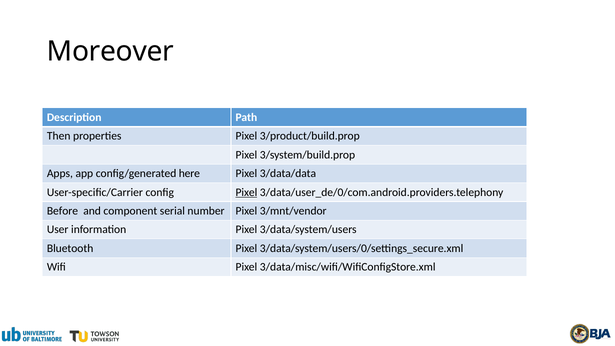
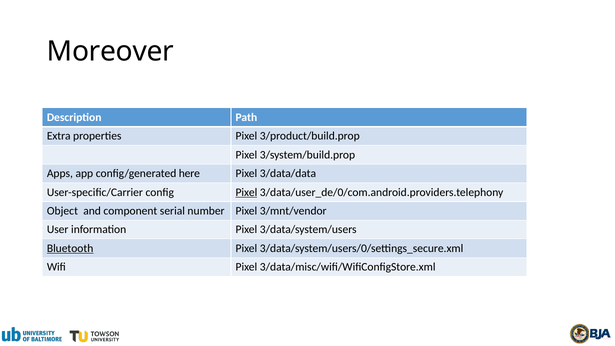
Then: Then -> Extra (59, 136)
Before: Before -> Object (62, 211)
Bluetooth underline: none -> present (70, 248)
